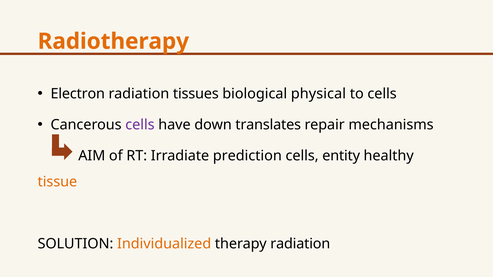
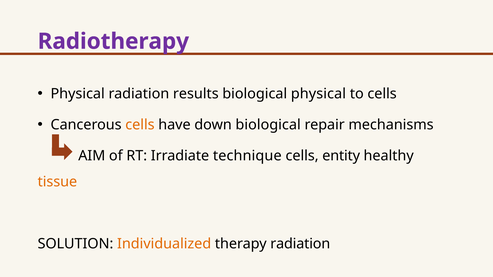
Radiotherapy colour: orange -> purple (113, 41)
Electron: Electron -> Physical (78, 94)
tissues: tissues -> results (196, 94)
cells colour: purple -> orange (140, 125)
down translates: translates -> biological (268, 125)
prediction: prediction -> technique (247, 156)
